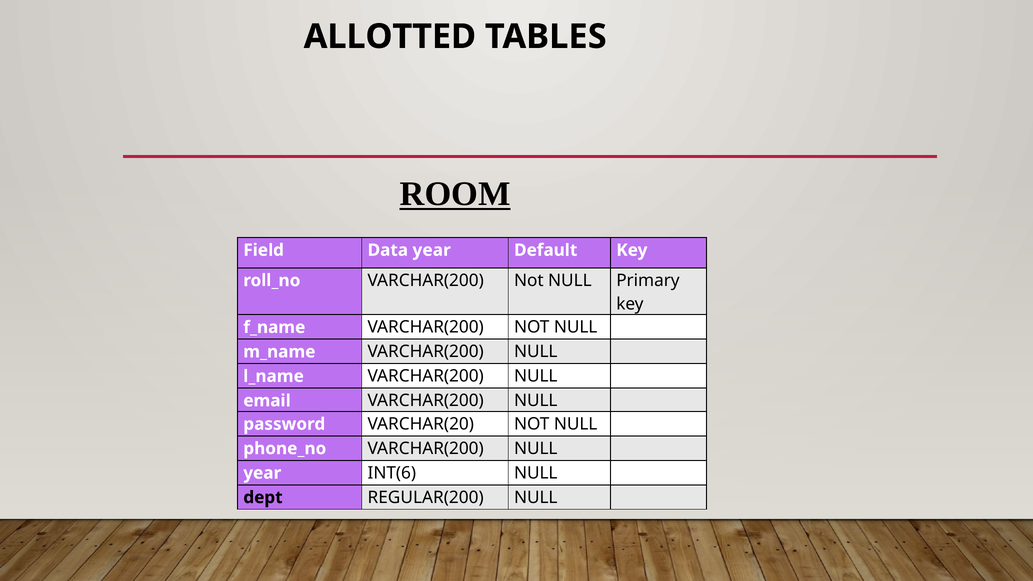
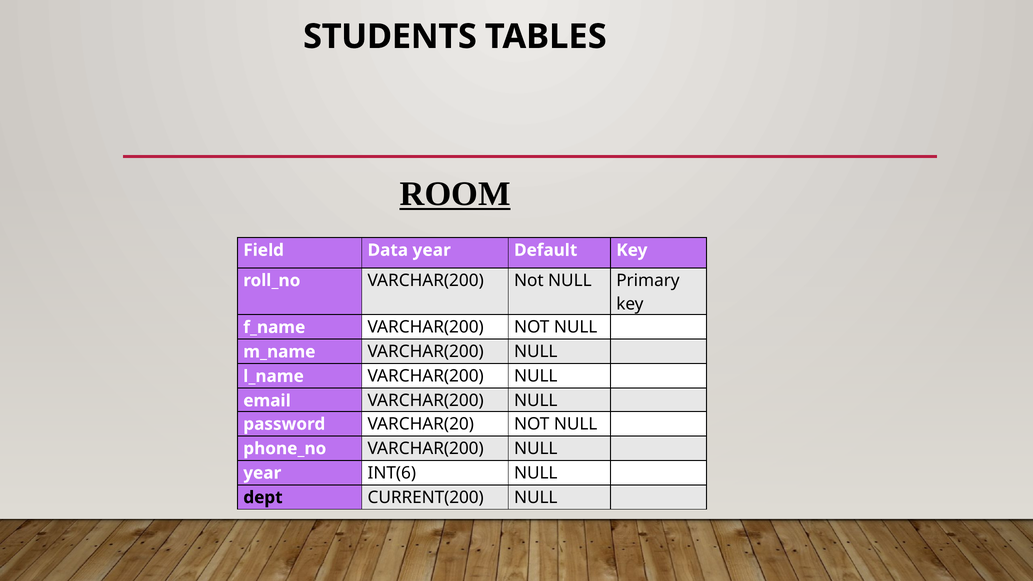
ALLOTTED: ALLOTTED -> STUDENTS (390, 37)
REGULAR(200: REGULAR(200 -> CURRENT(200 (426, 498)
